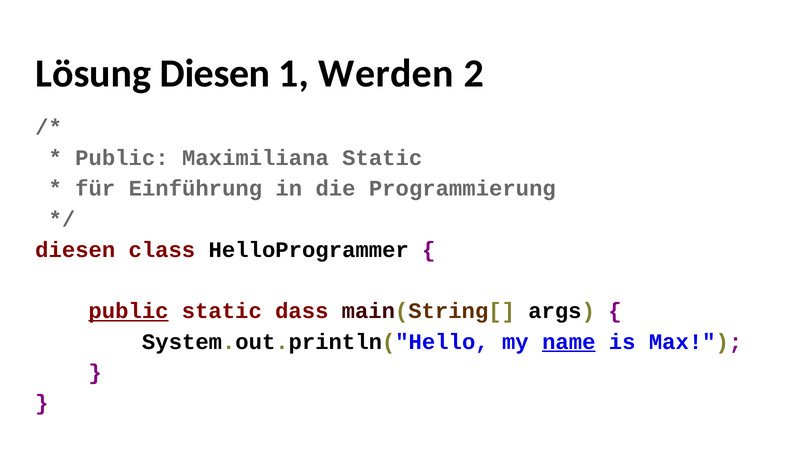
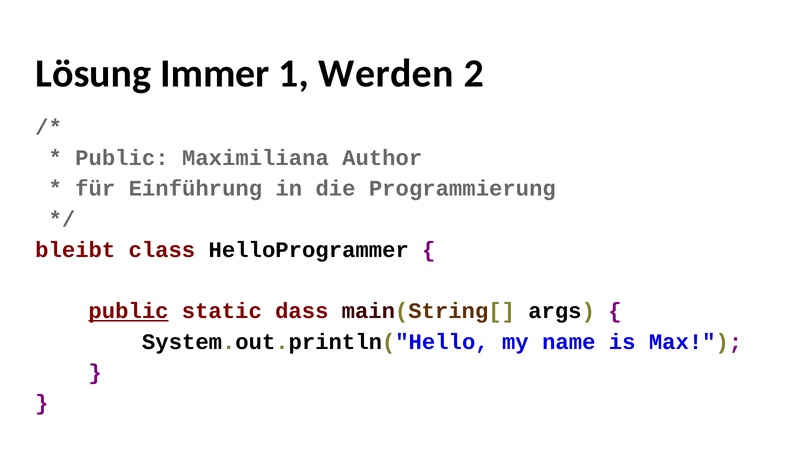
Lösung Diesen: Diesen -> Immer (215, 74)
Maximiliana Static: Static -> Author (382, 158)
diesen: diesen -> bleibt (75, 250)
name underline: present -> none (569, 342)
